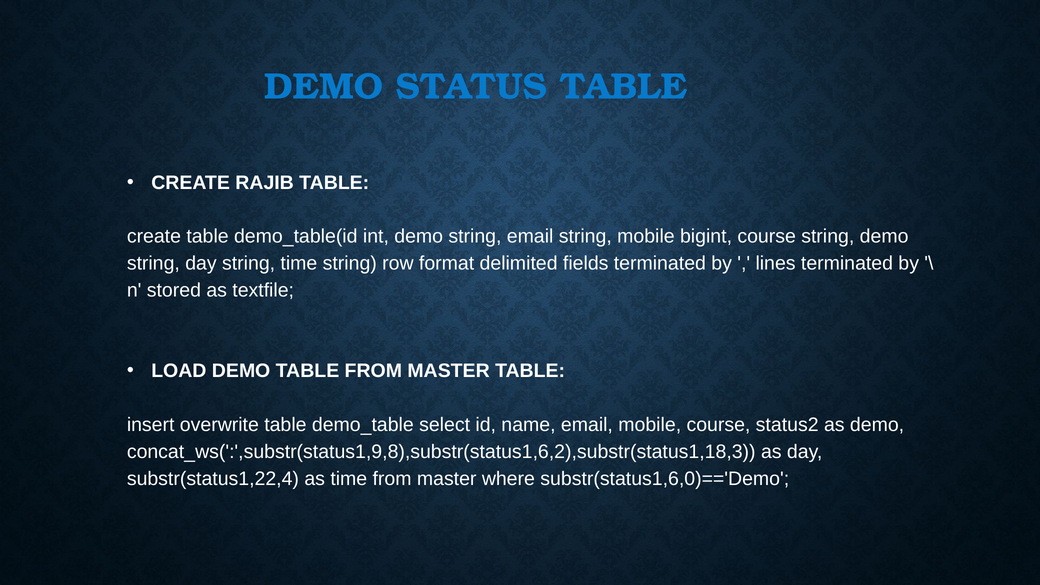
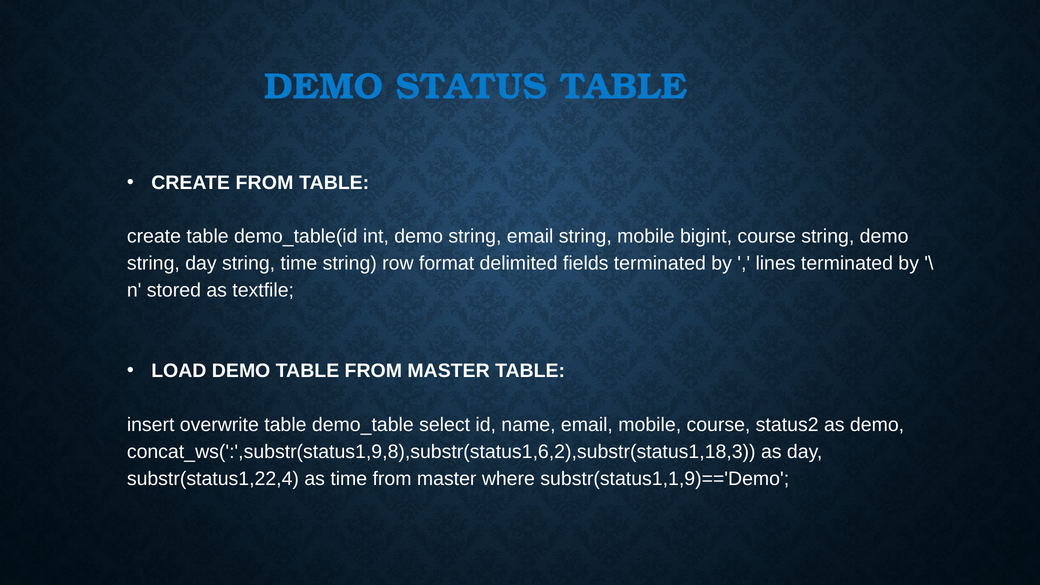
CREATE RAJIB: RAJIB -> FROM (264, 183)
substr(status1,6,0)=='Demo: substr(status1,6,0)=='Demo -> substr(status1,1,9)=='Demo (665, 479)
